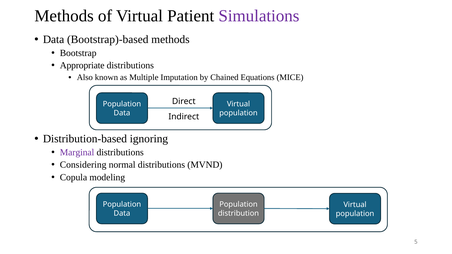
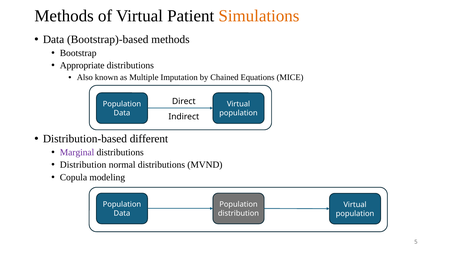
Simulations colour: purple -> orange (259, 16)
ignoring: ignoring -> different (149, 139)
Considering: Considering -> Distribution (83, 165)
